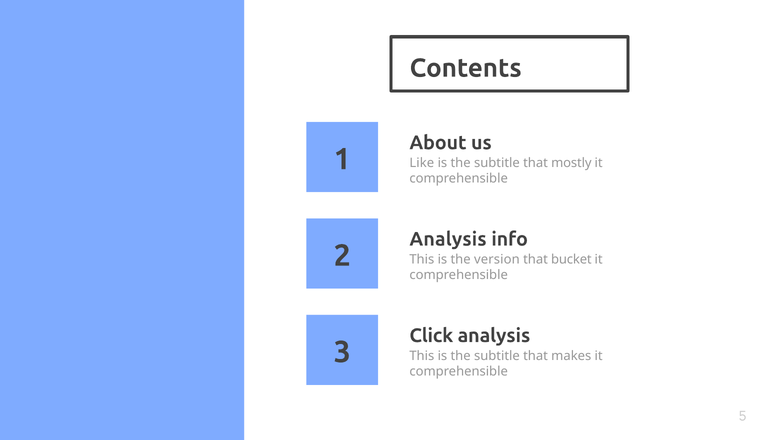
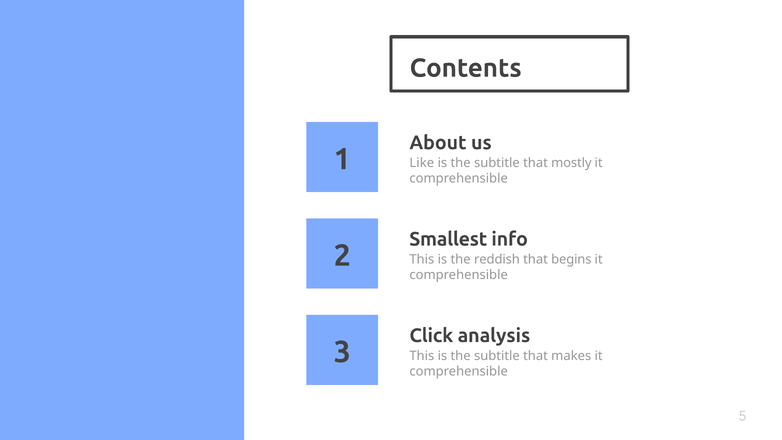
Analysis: Analysis -> Smallest (448, 239)
version: version -> reddish (497, 259)
bucket: bucket -> begins (571, 259)
